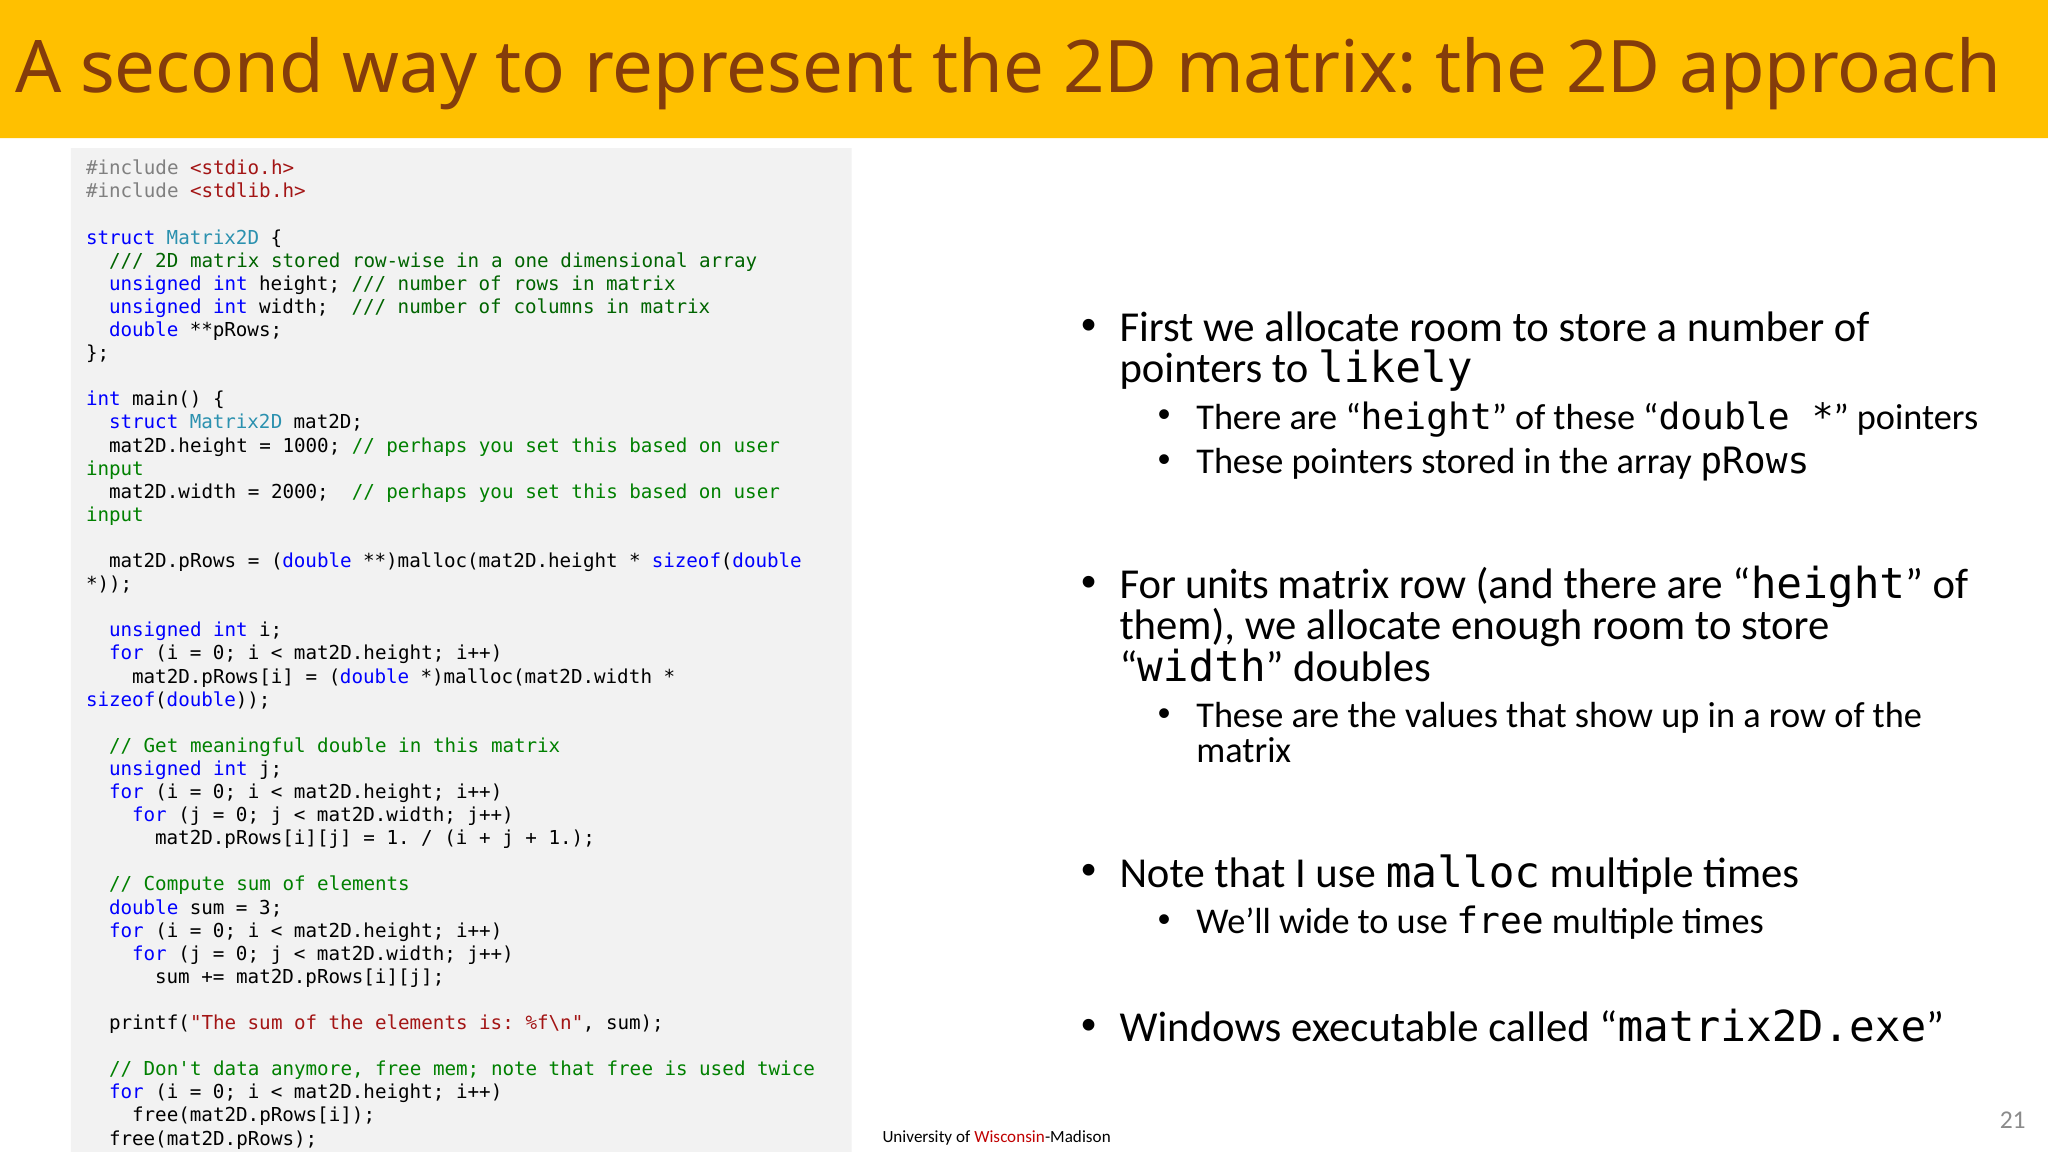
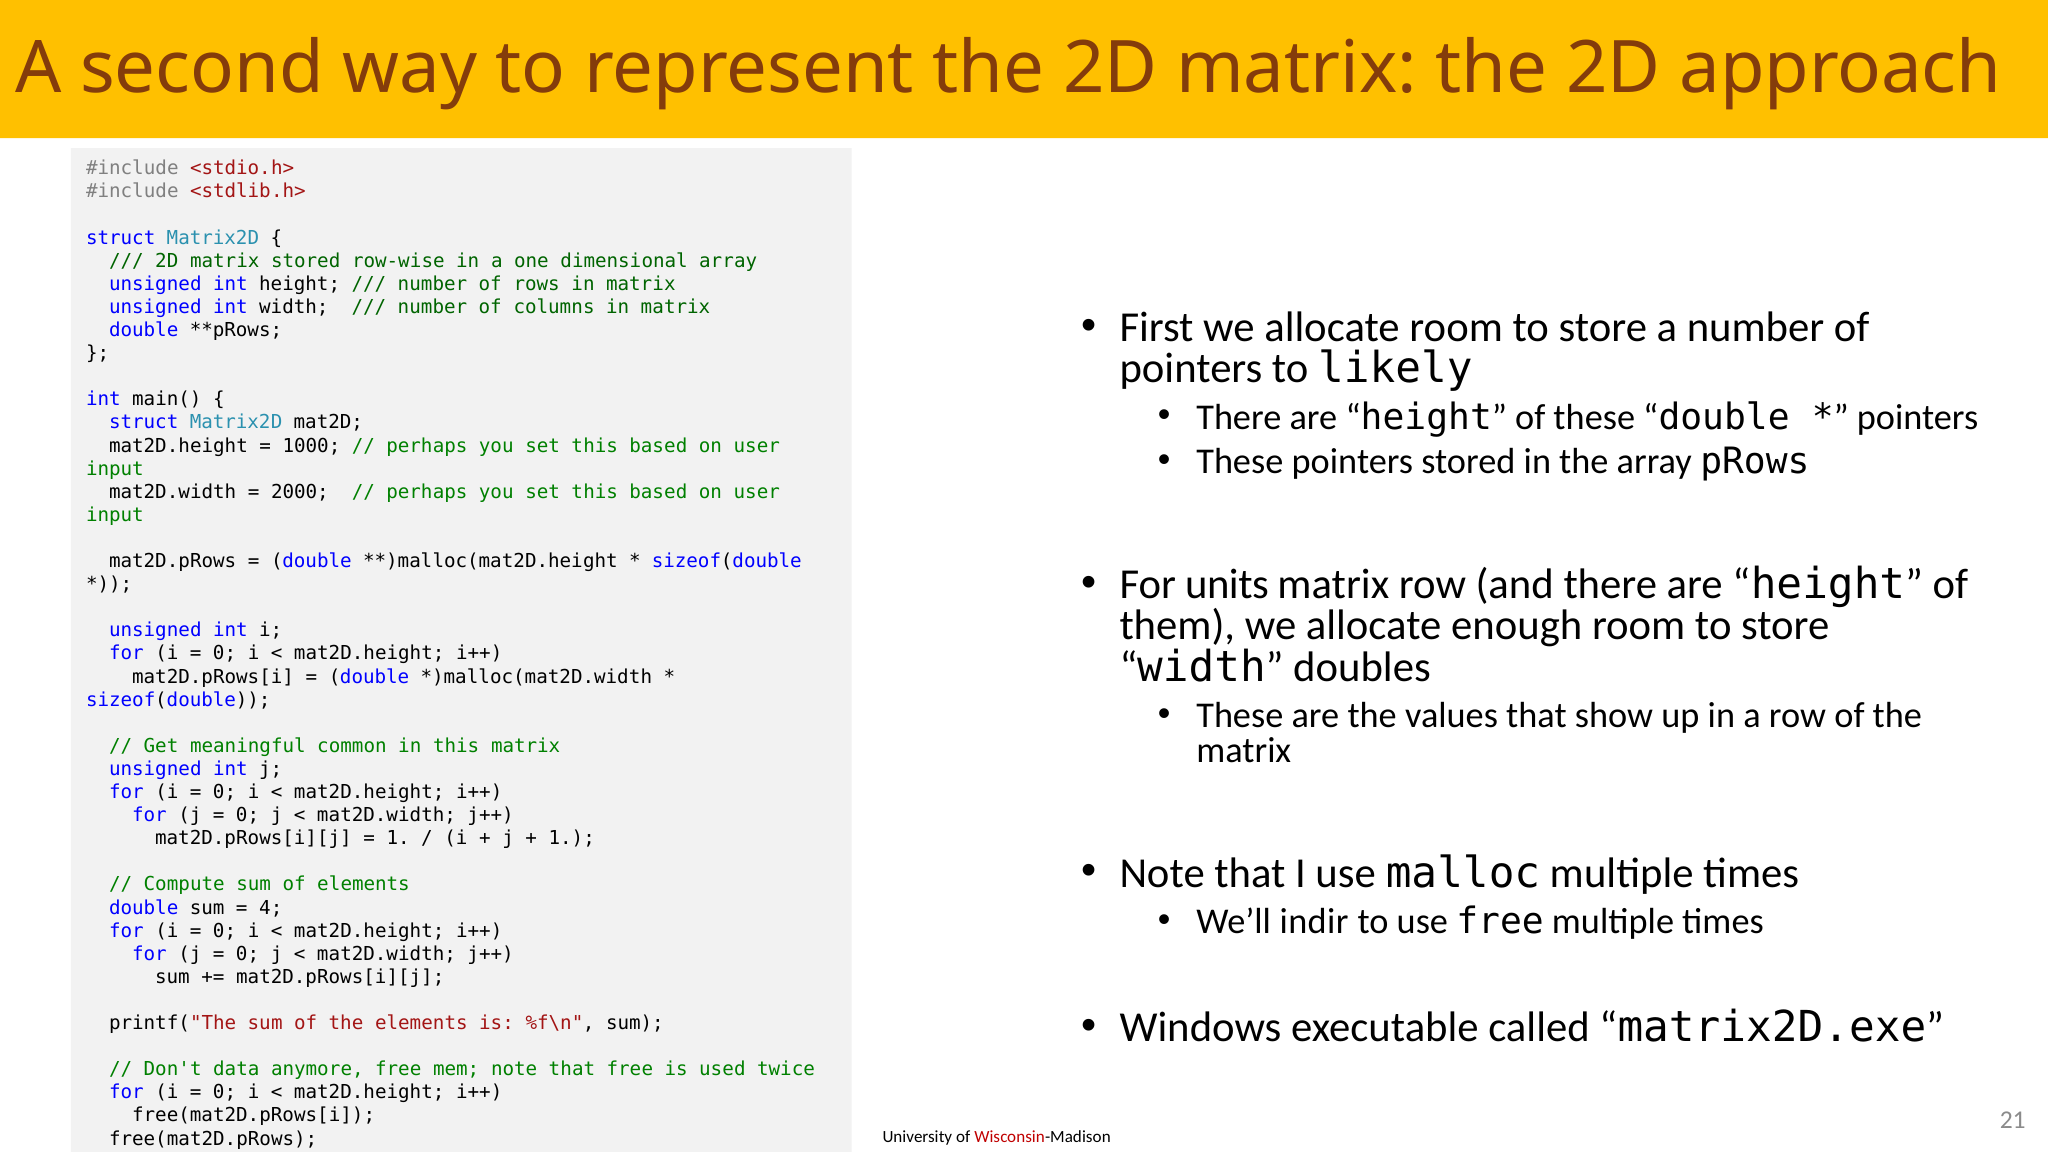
meaningful double: double -> common (352, 746)
3: 3 -> 4 (271, 908)
wide: wide -> indir (1314, 922)
